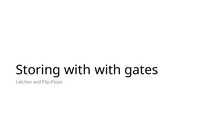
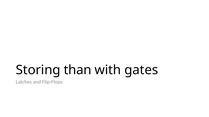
Storing with: with -> than (78, 70)
